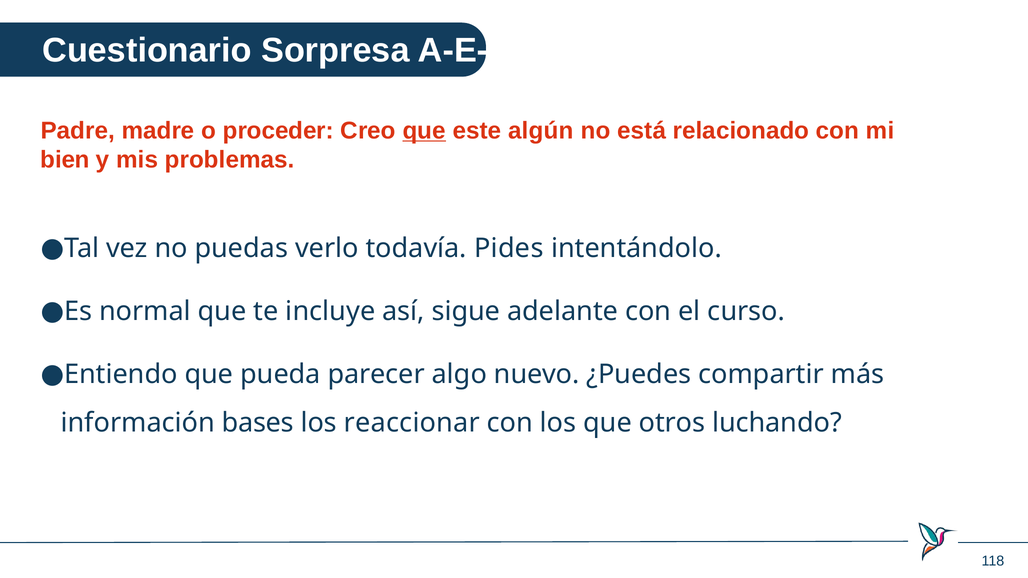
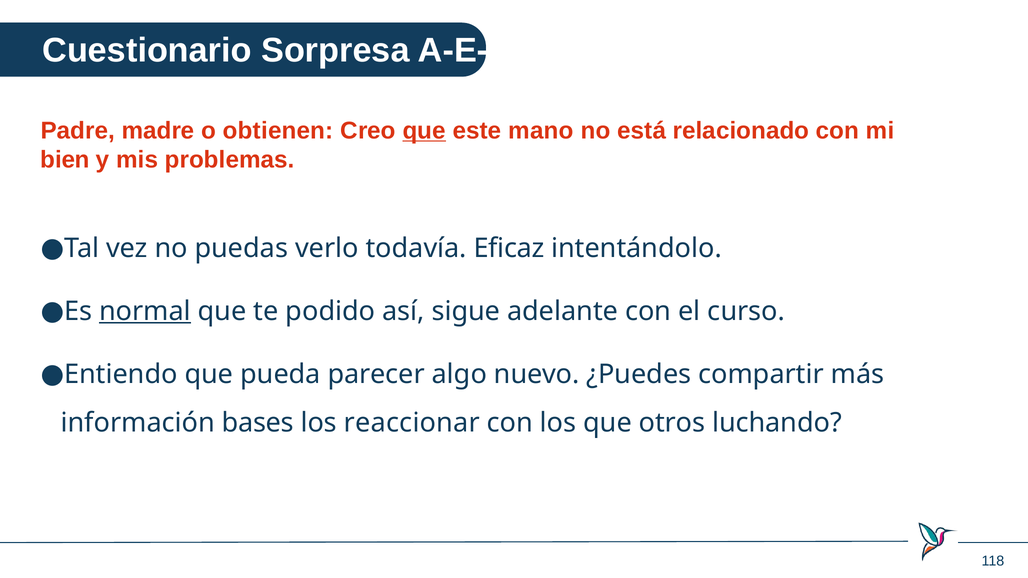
proceder: proceder -> obtienen (278, 131)
algún: algún -> mano (541, 131)
Pides: Pides -> Eficaz (509, 248)
normal underline: none -> present (145, 311)
incluye: incluye -> podido (330, 311)
